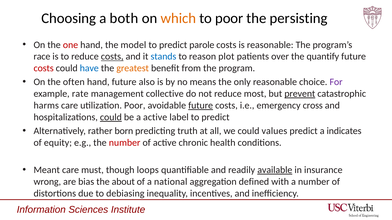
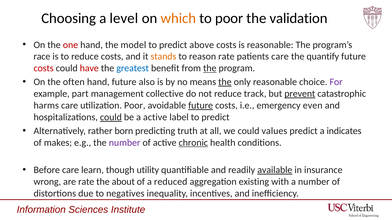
both: both -> level (124, 18)
persisting: persisting -> validation (299, 18)
parole: parole -> above (202, 45)
costs underline: present -> none (112, 57)
stands colour: blue -> orange (163, 57)
reason plot: plot -> rate (226, 57)
patients over: over -> care (280, 57)
have colour: blue -> red (89, 68)
greatest colour: orange -> blue (133, 68)
the underline: none -> present (210, 68)
the underline: none -> present (225, 82)
rate: rate -> part (80, 94)
most: most -> track (255, 94)
cross: cross -> even (313, 106)
equity: equity -> makes (58, 143)
number colour: red -> purple (125, 143)
chronic underline: none -> present (193, 143)
Meant: Meant -> Before (47, 170)
must: must -> learn (92, 170)
loops: loops -> utility (148, 170)
are bias: bias -> rate (86, 182)
national: national -> reduced (171, 182)
defined: defined -> existing (254, 182)
debiasing: debiasing -> negatives (125, 194)
